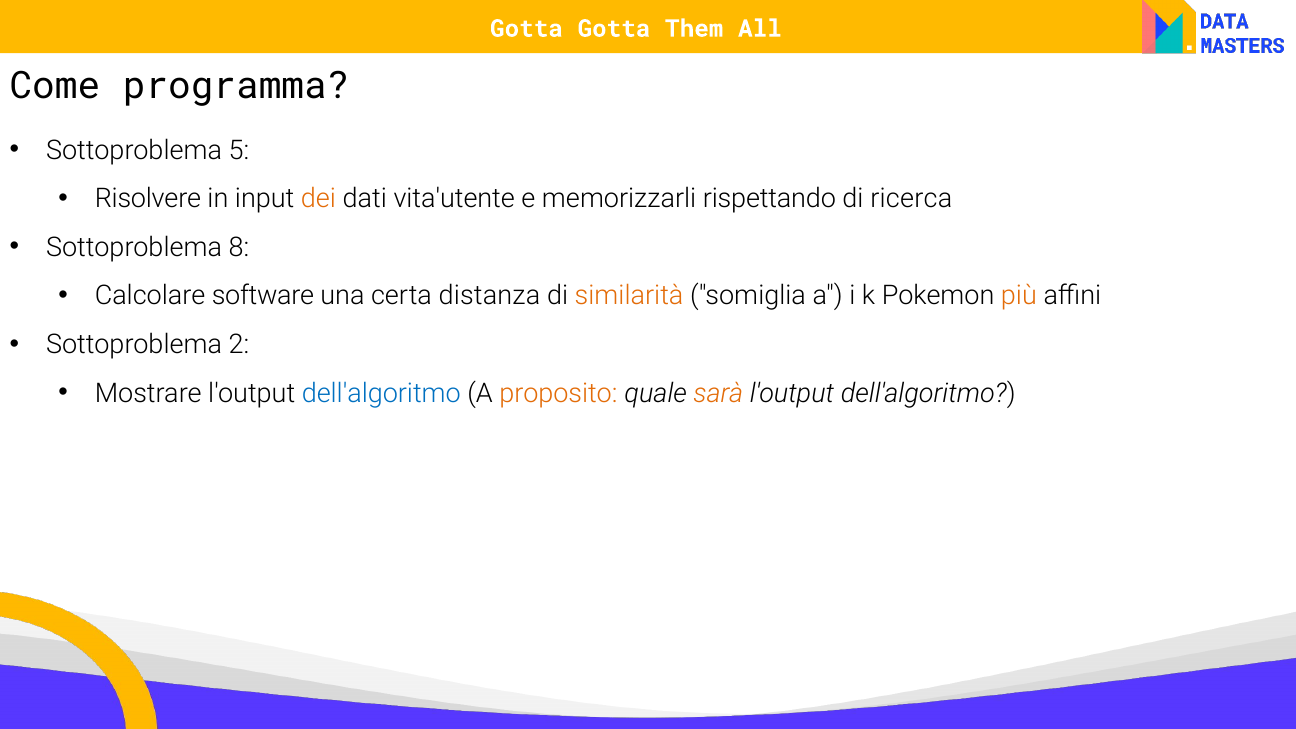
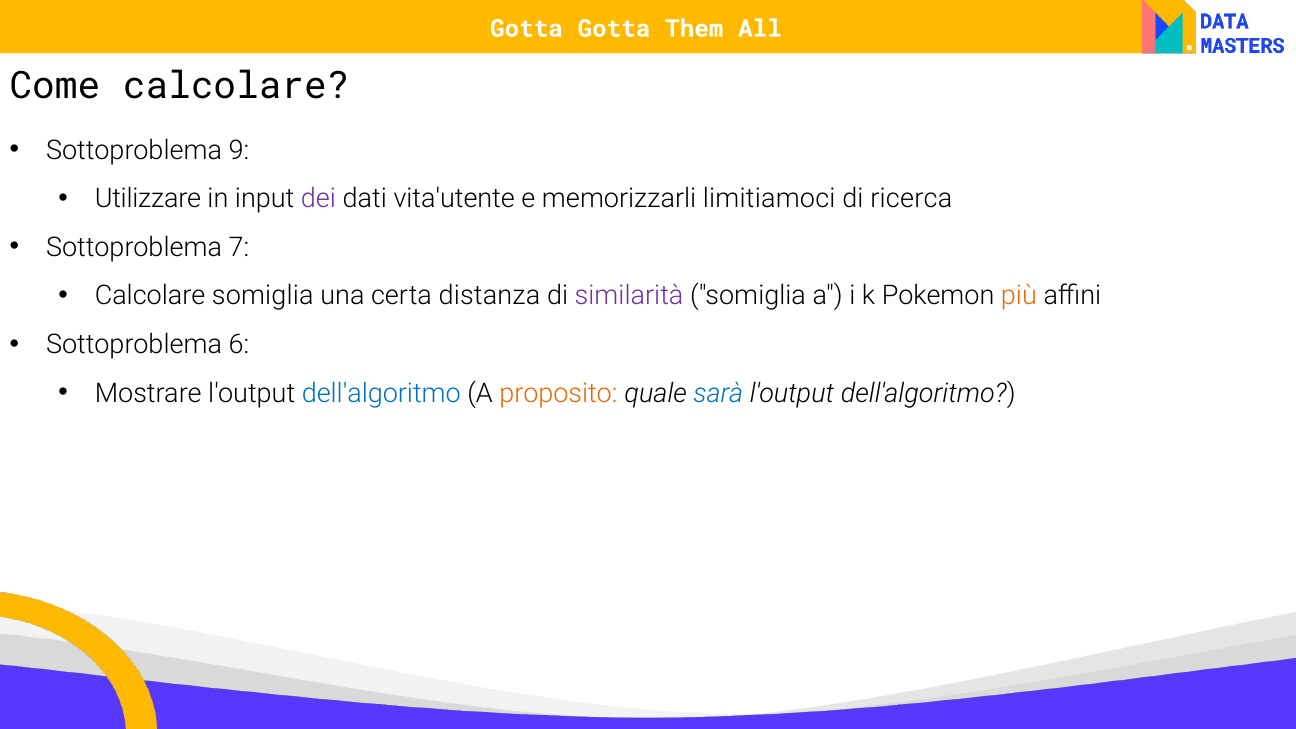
Come programma: programma -> calcolare (236, 86)
5: 5 -> 9 (239, 150)
Risolvere: Risolvere -> Utilizzare (148, 199)
dei colour: orange -> purple (318, 199)
rispettando: rispettando -> limitiamoci (769, 199)
8: 8 -> 7 (239, 247)
Calcolare software: software -> somiglia (263, 296)
similarità colour: orange -> purple (629, 296)
2: 2 -> 6 (239, 345)
sarà colour: orange -> blue (718, 393)
